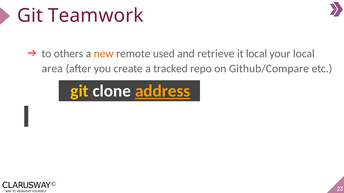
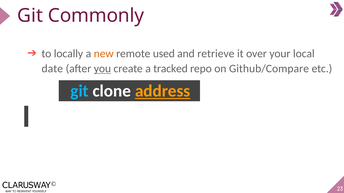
Teamwork: Teamwork -> Commonly (96, 16)
others: others -> locally (68, 54)
it local: local -> over (256, 54)
area: area -> date (52, 69)
you underline: none -> present (102, 69)
git colour: yellow -> light blue (80, 91)
